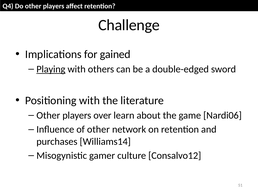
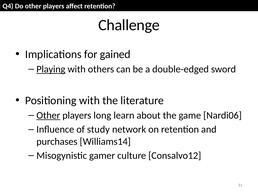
Other underline: none -> present (48, 115)
over: over -> long (102, 115)
of other: other -> study (98, 129)
